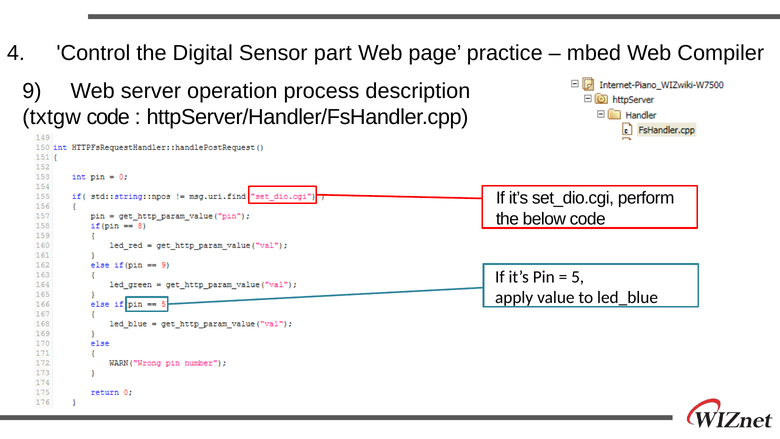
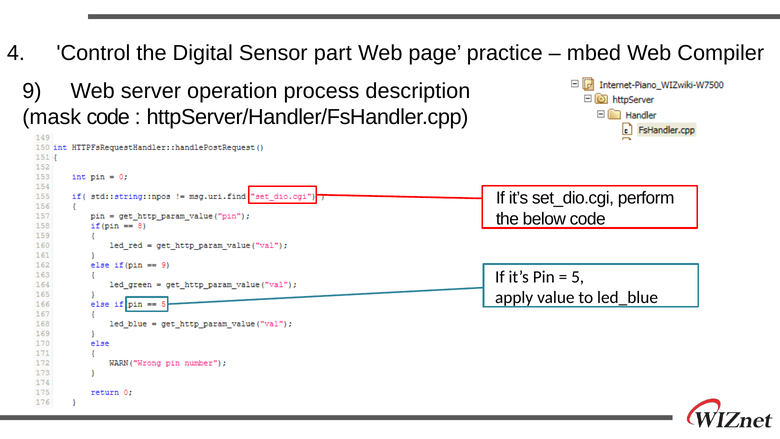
txtgw: txtgw -> mask (52, 117)
